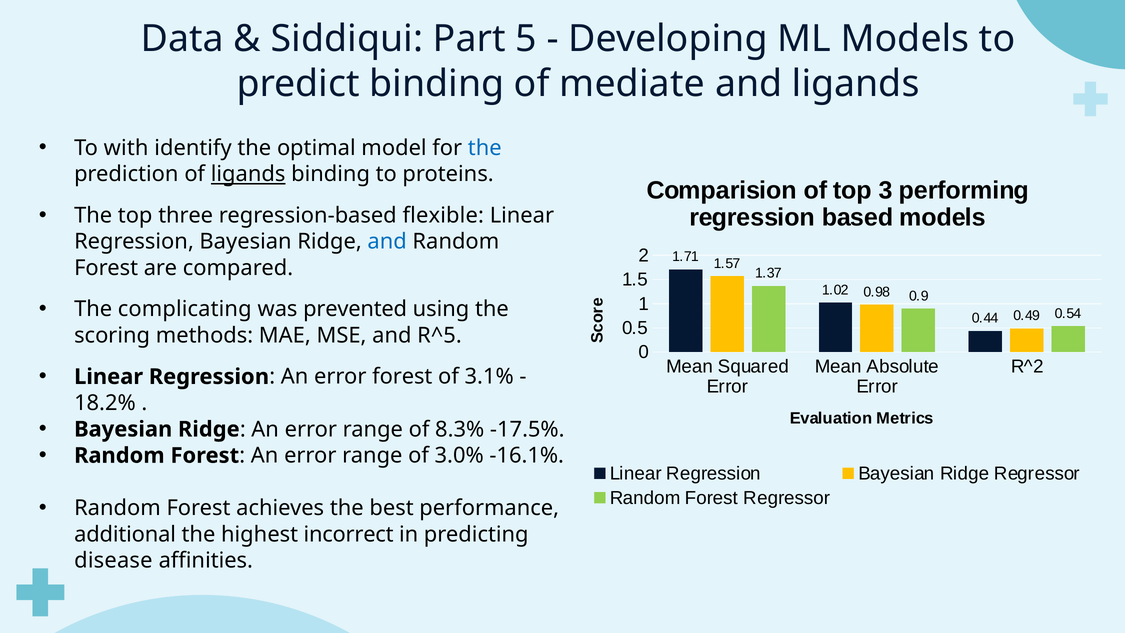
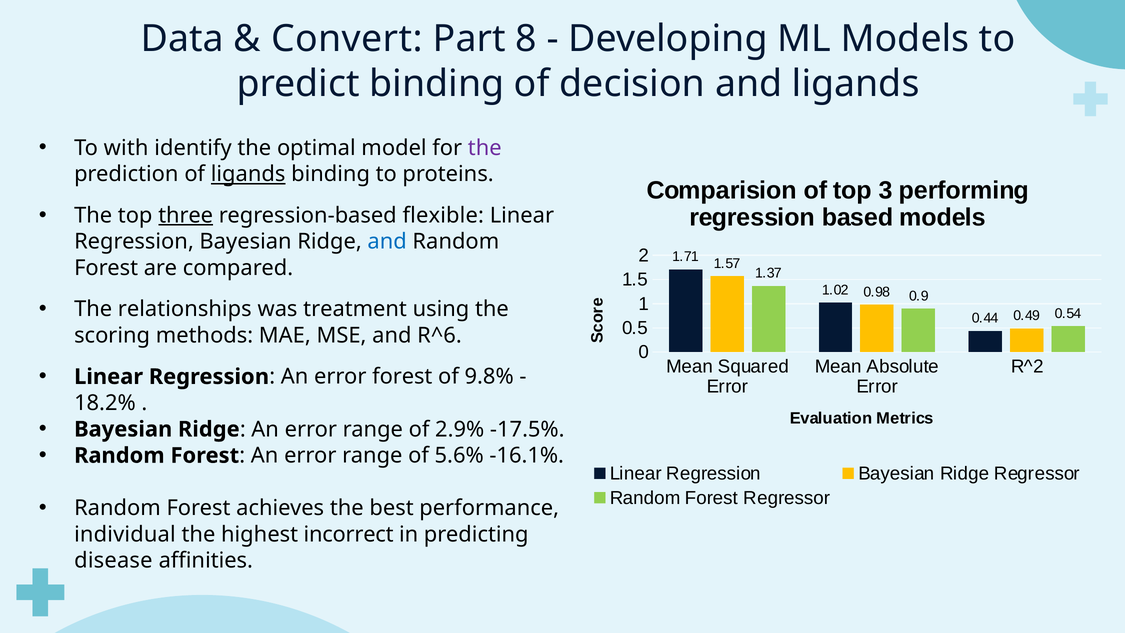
Siddiqui: Siddiqui -> Convert (347, 39)
5: 5 -> 8 (526, 39)
mediate: mediate -> decision (632, 84)
the colour: blue -> purple (485, 148)
three underline: none -> present (186, 215)
complicating: complicating -> relationships (185, 309)
prevented: prevented -> treatment (355, 309)
R^5: R^5 -> R^6 (439, 335)
3.1%: 3.1% -> 9.8% (489, 377)
8.3%: 8.3% -> 2.9% (460, 429)
3.0%: 3.0% -> 5.6% (459, 455)
additional: additional -> individual (125, 534)
